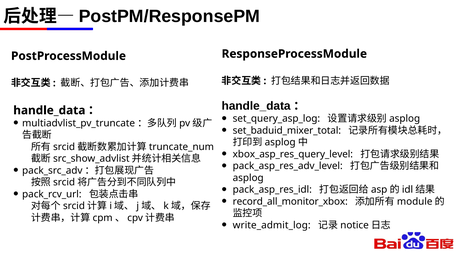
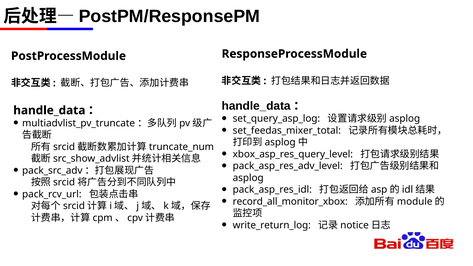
set_baduid_mixer_total: set_baduid_mixer_total -> set_feedas_mixer_total (287, 131)
write_admit_log: write_admit_log -> write_return_log (272, 225)
